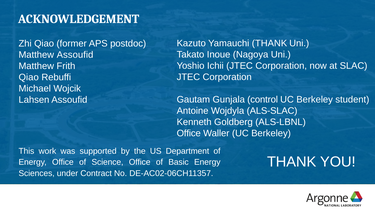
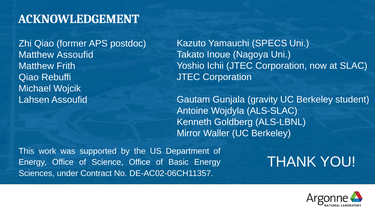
Yamauchi THANK: THANK -> SPECS (269, 43)
control: control -> gravity (263, 100)
Office: Office -> Mirror (189, 133)
